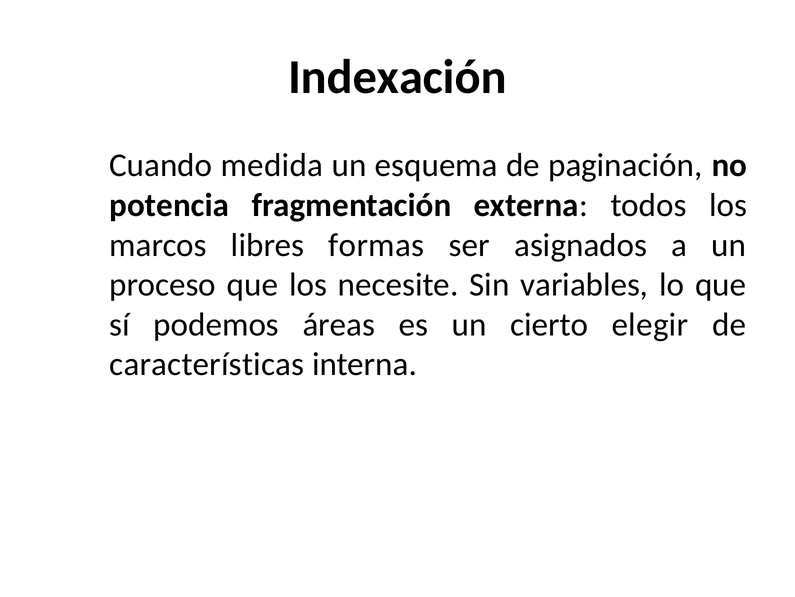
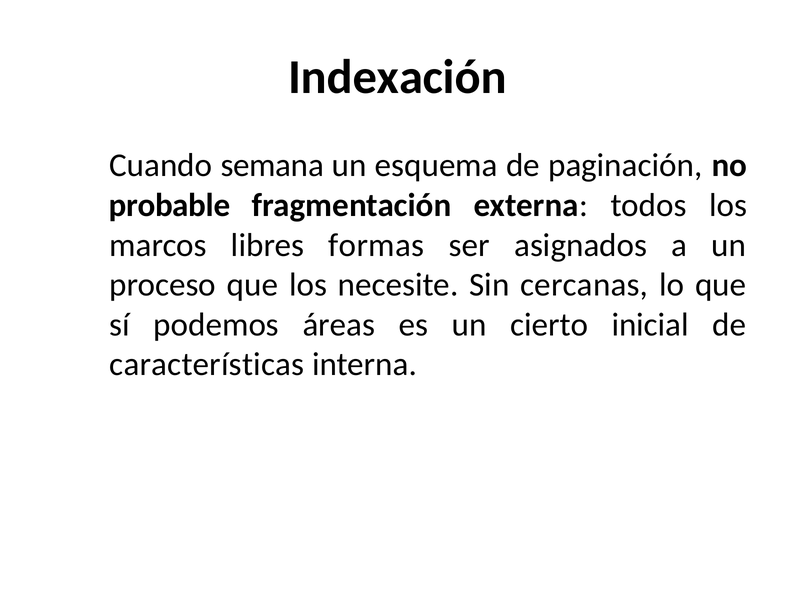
medida: medida -> semana (272, 165)
potencia: potencia -> probable (170, 205)
variables: variables -> cercanas (584, 285)
elegir: elegir -> inicial (650, 324)
